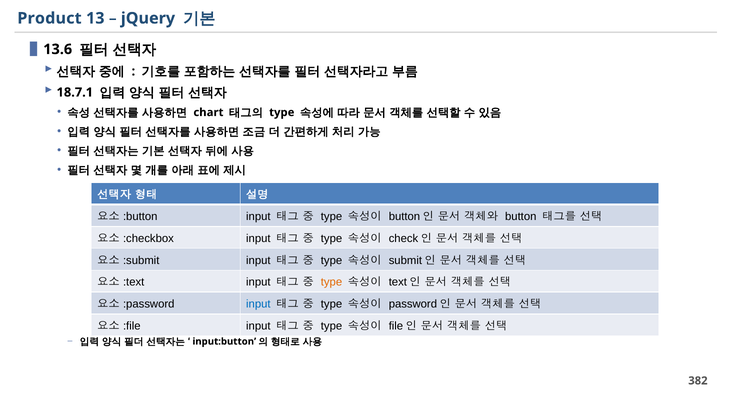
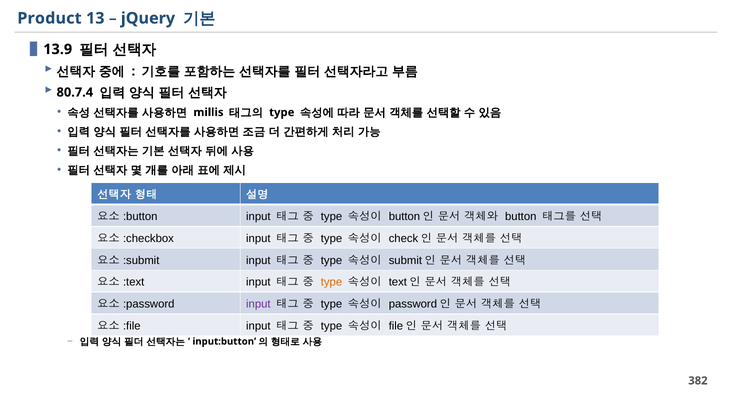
13.6: 13.6 -> 13.9 (58, 49)
18.7.1: 18.7.1 -> 80.7.4 (75, 92)
chart: chart -> millis (208, 112)
input colour: blue -> purple (258, 304)
